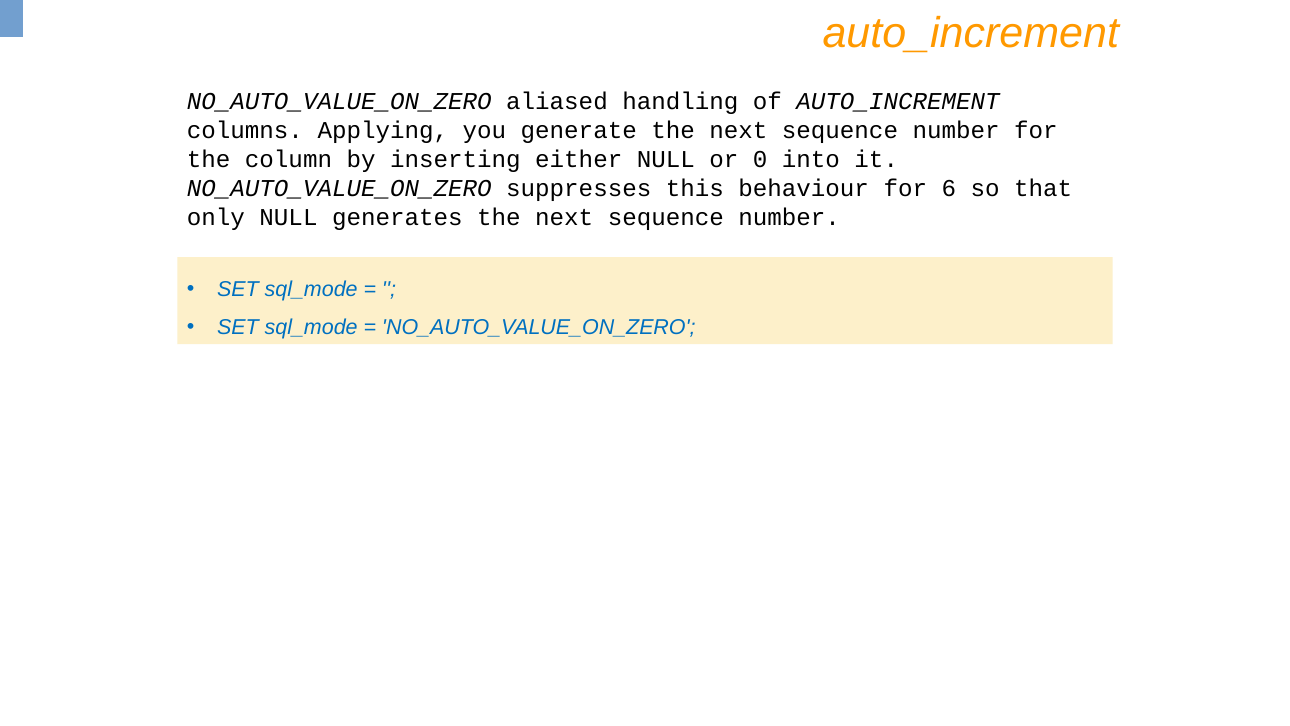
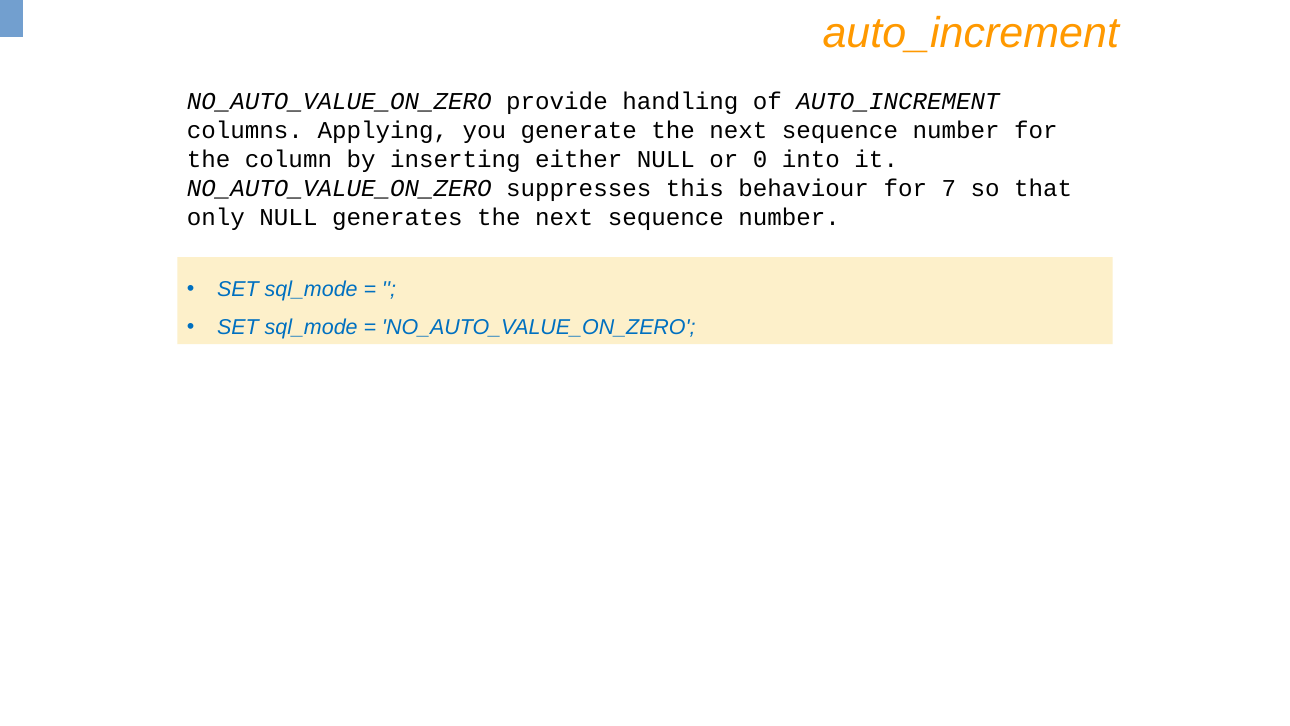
aliased: aliased -> provide (557, 102)
6: 6 -> 7 (949, 189)
